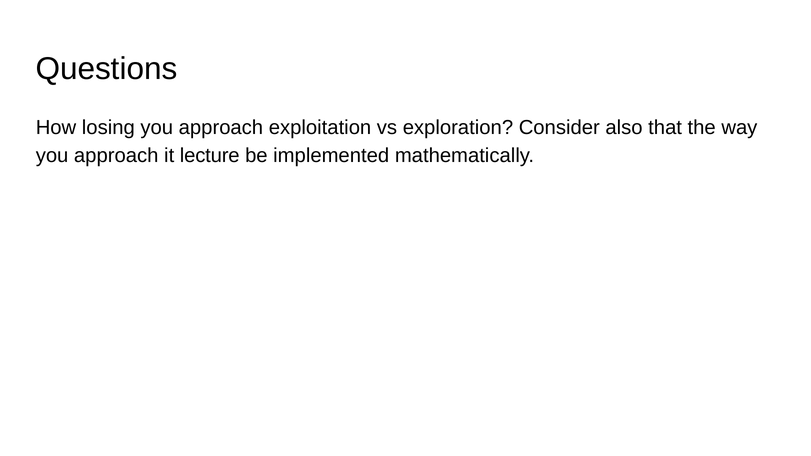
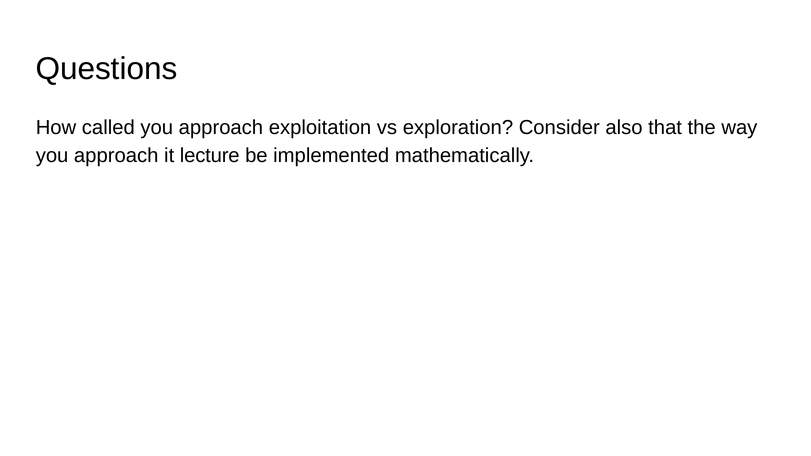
losing: losing -> called (108, 128)
